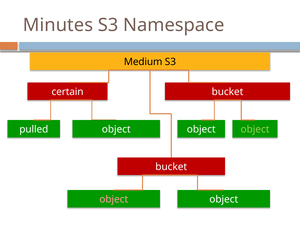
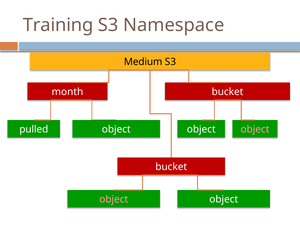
Minutes: Minutes -> Training (58, 25)
certain: certain -> month (67, 92)
object colour: light green -> pink (255, 129)
